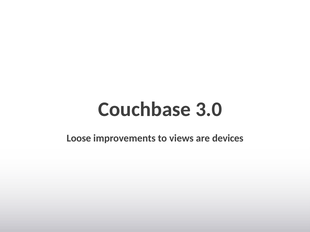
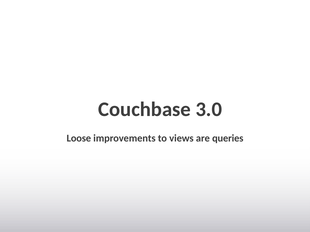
devices: devices -> queries (228, 138)
